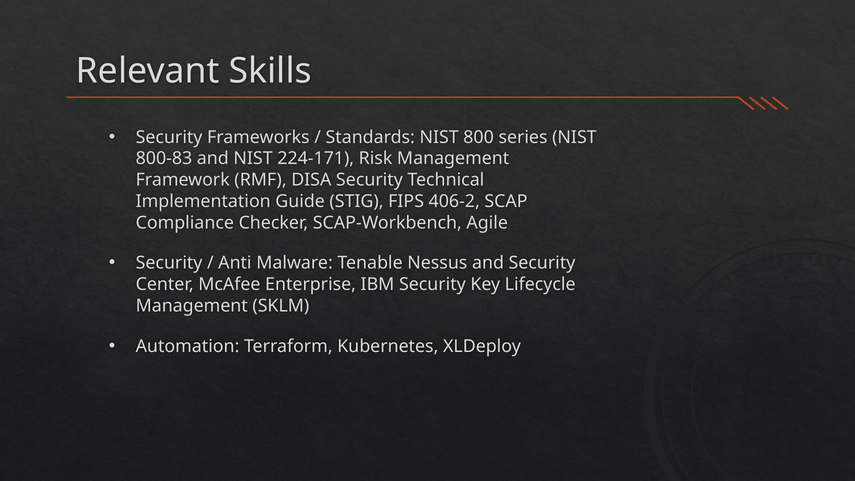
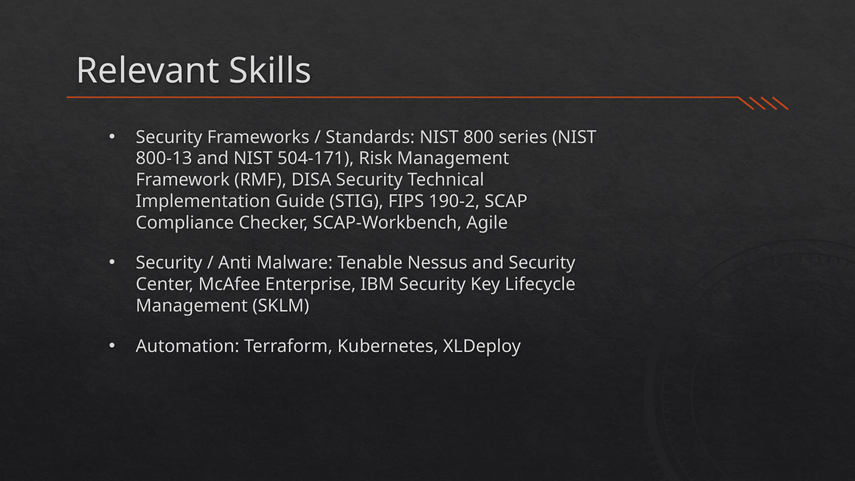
800-83: 800-83 -> 800-13 (164, 159)
224-171: 224-171 -> 504-171 (316, 159)
406-2: 406-2 -> 190-2 (454, 201)
